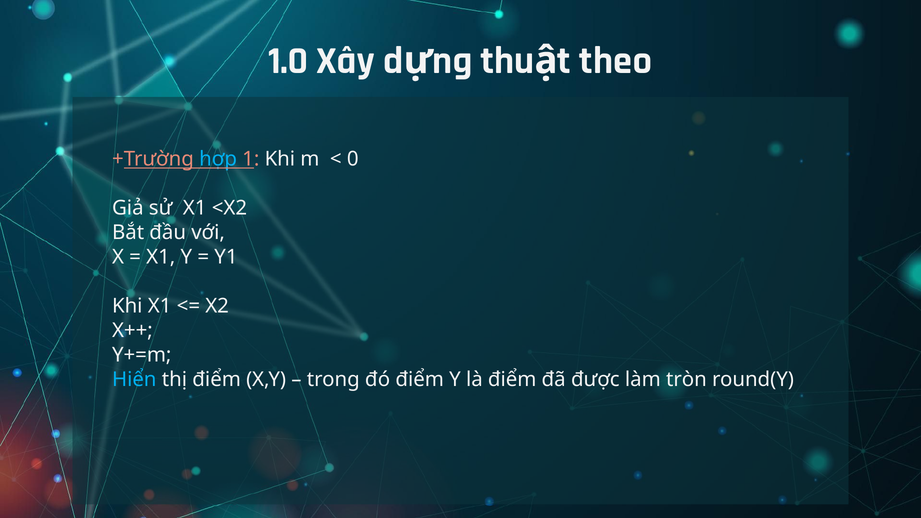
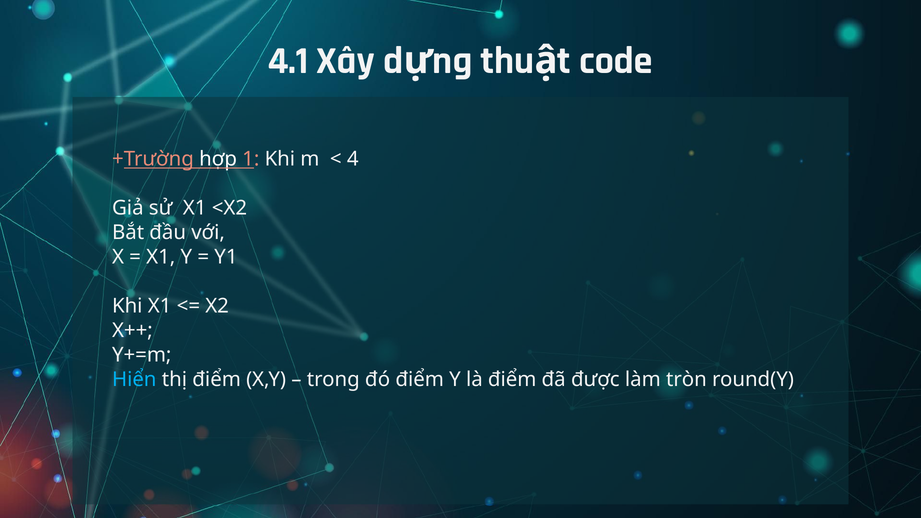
1.0: 1.0 -> 4.1 (288, 60)
theo: theo -> code (616, 60)
hợp colour: light blue -> white (218, 159)
0: 0 -> 4 (353, 159)
